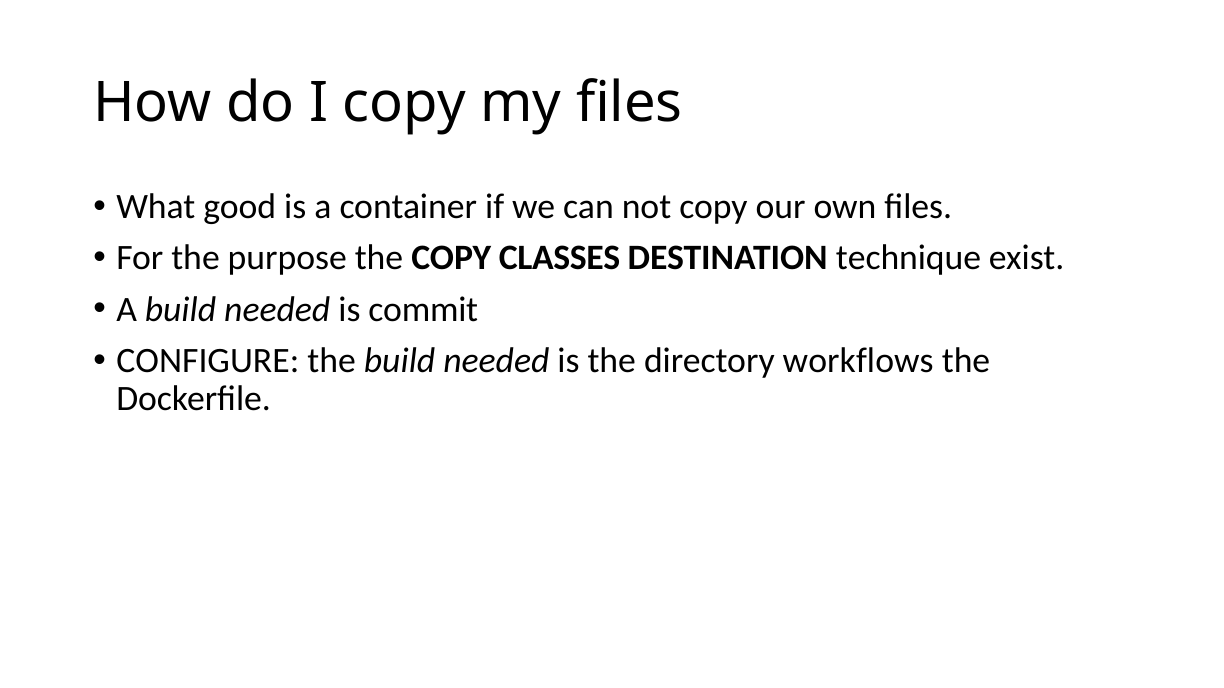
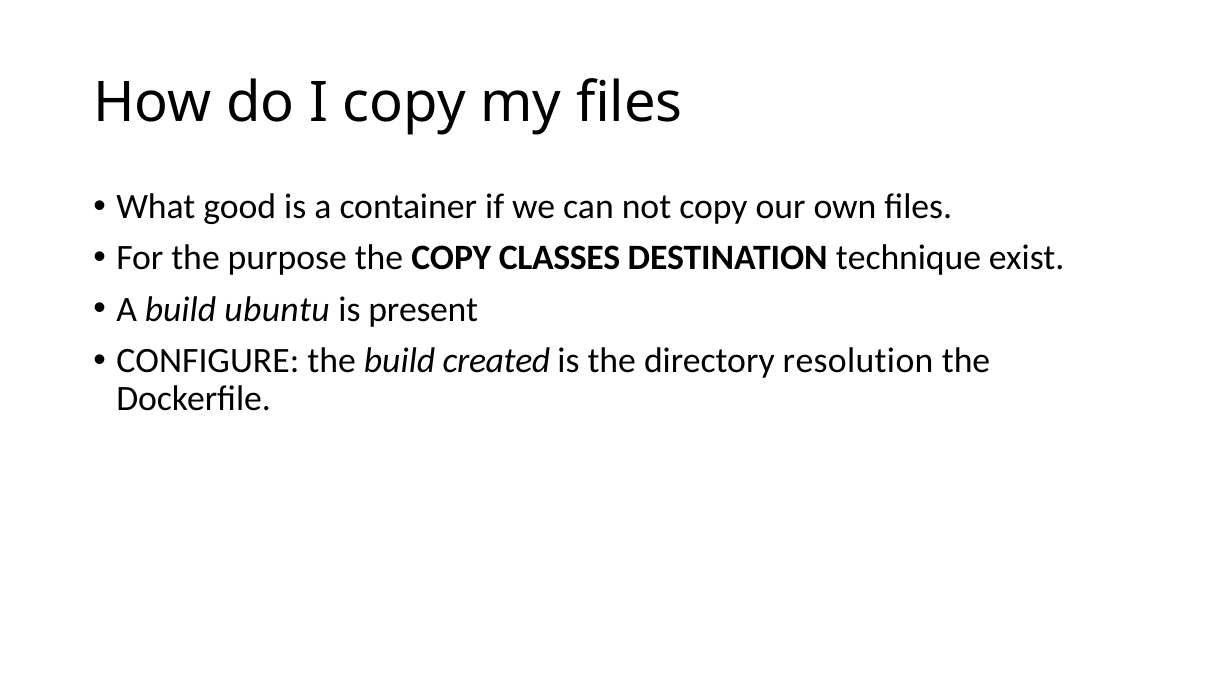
A build needed: needed -> ubuntu (277, 310)
commit: commit -> present (423, 310)
the build needed: needed -> created (497, 361)
workflows: workflows -> resolution (858, 361)
